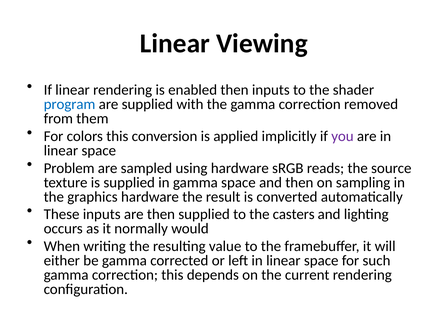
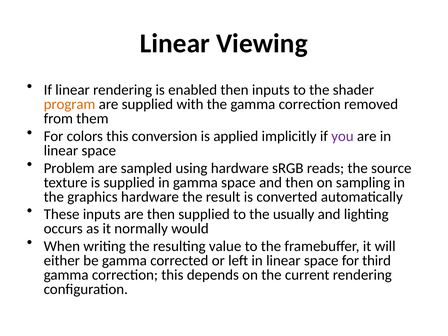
program colour: blue -> orange (70, 104)
casters: casters -> usually (294, 214)
such: such -> third (377, 260)
